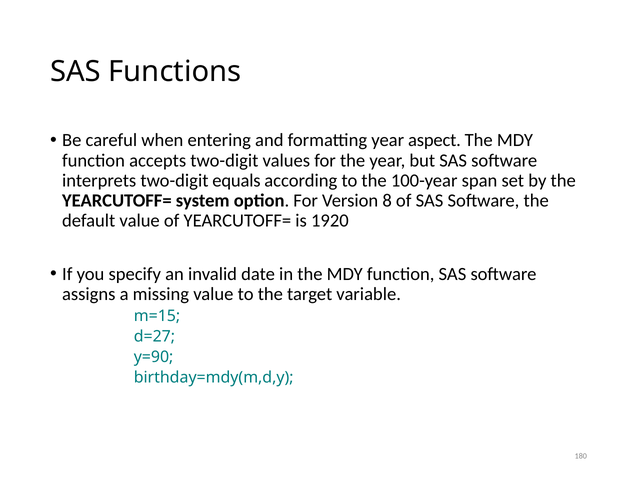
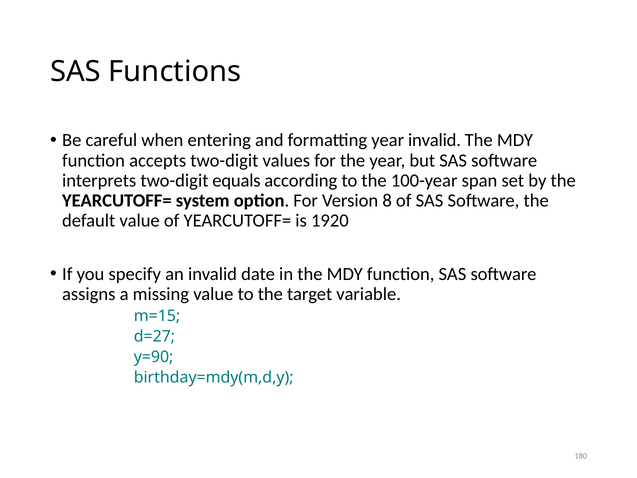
year aspect: aspect -> invalid (434, 140)
